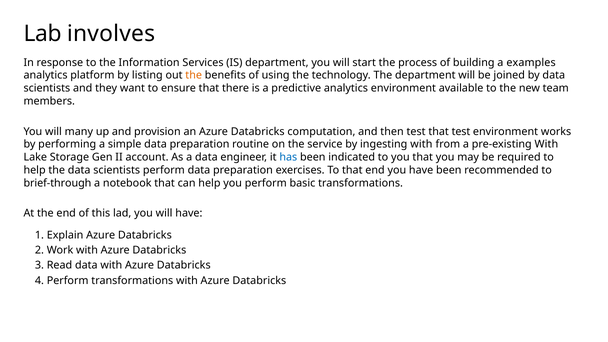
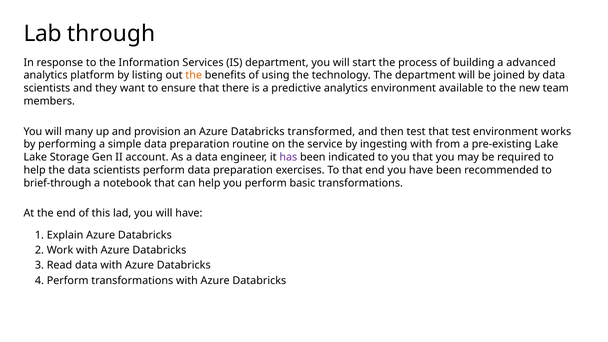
involves: involves -> through (111, 34)
examples: examples -> advanced (531, 63)
computation: computation -> transformed (321, 131)
pre-existing With: With -> Lake (546, 144)
has colour: blue -> purple (288, 157)
